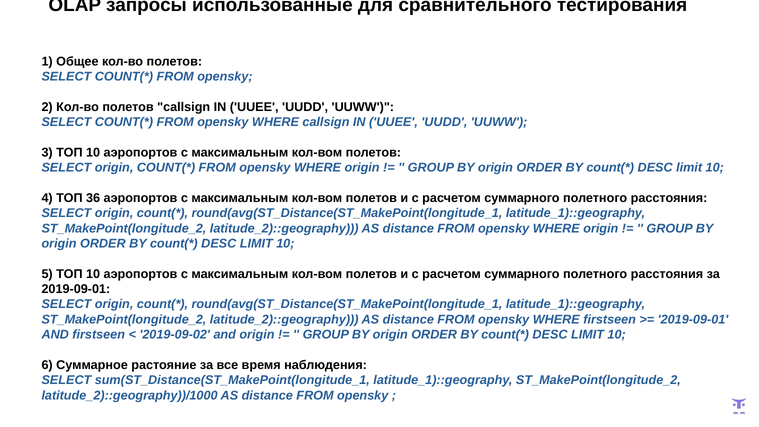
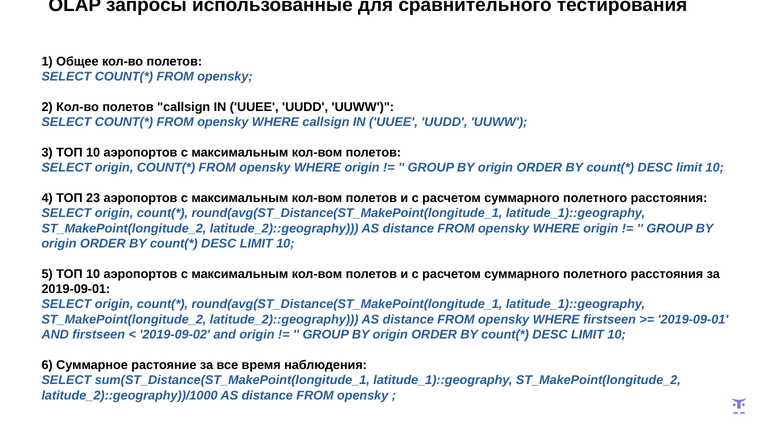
36: 36 -> 23 (93, 198)
